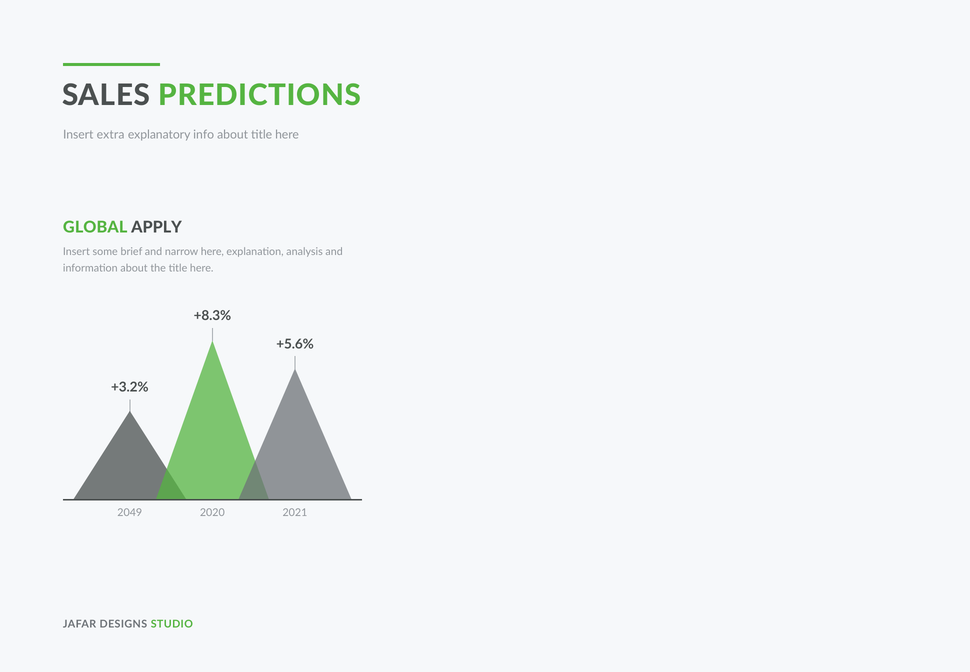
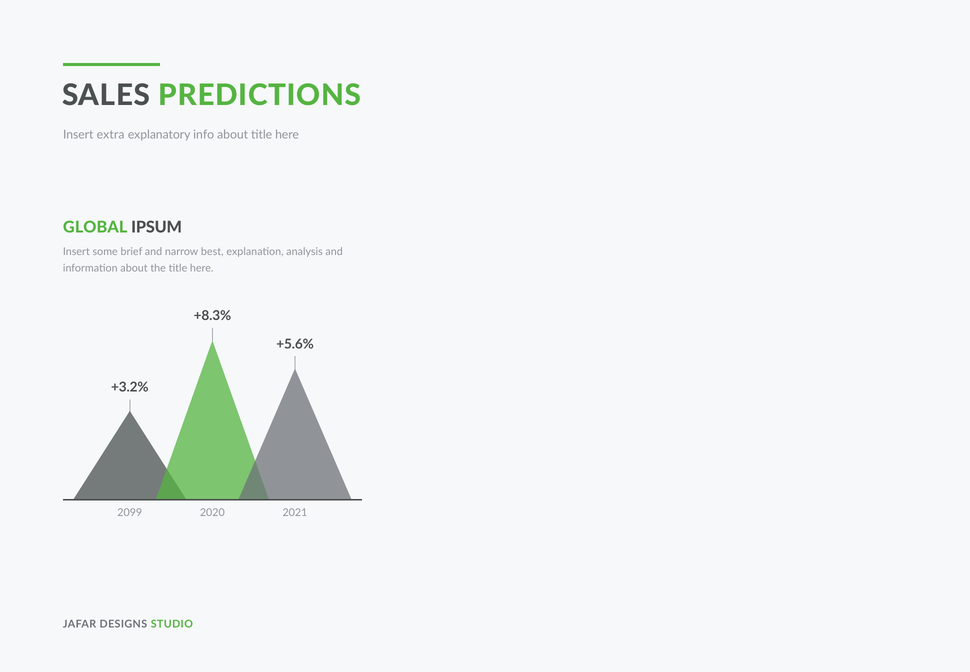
APPLY: APPLY -> IPSUM (157, 227)
narrow here: here -> best (212, 251)
2049: 2049 -> 2099 (130, 512)
